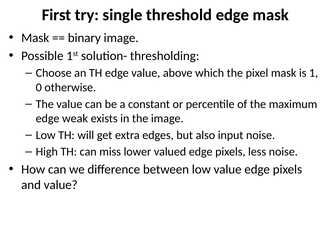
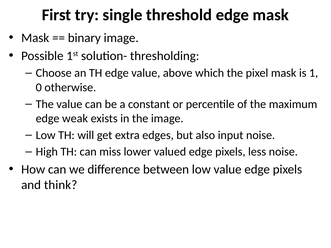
and value: value -> think (61, 185)
